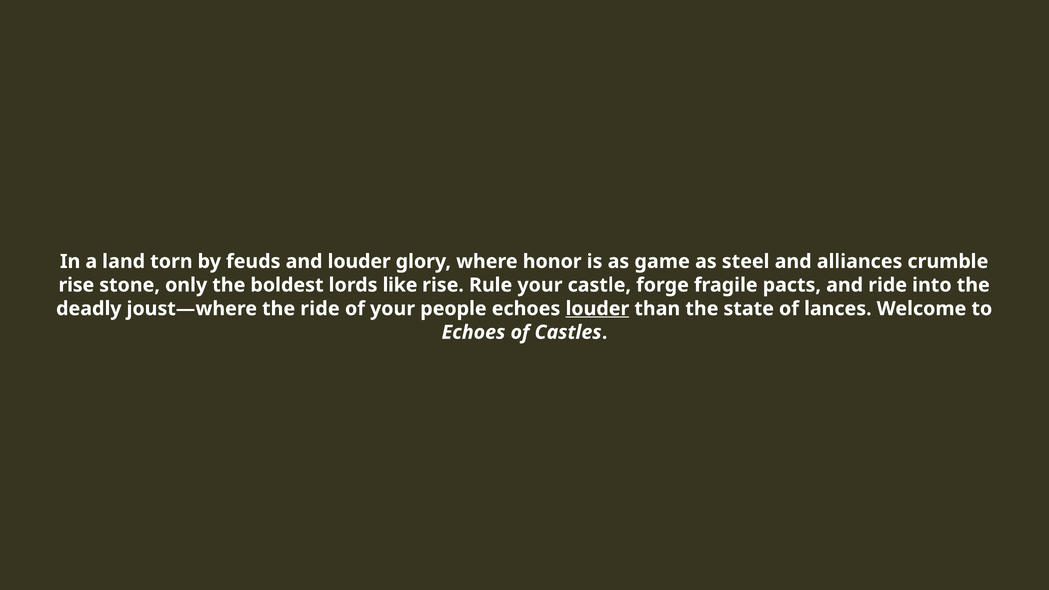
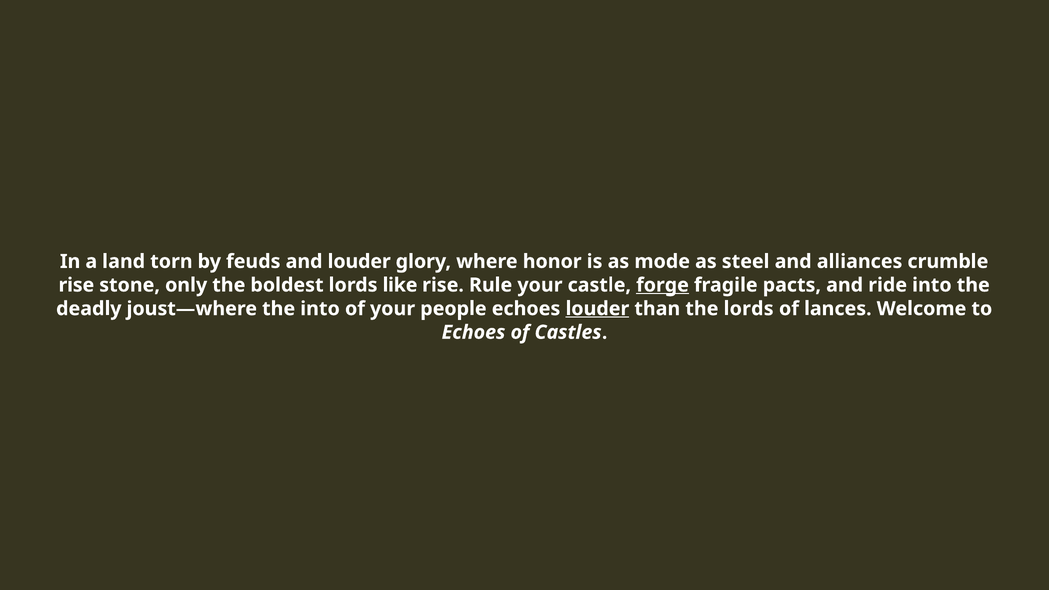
game: game -> mode (662, 262)
forge underline: none -> present (662, 285)
the ride: ride -> into (320, 309)
the state: state -> lords (749, 309)
